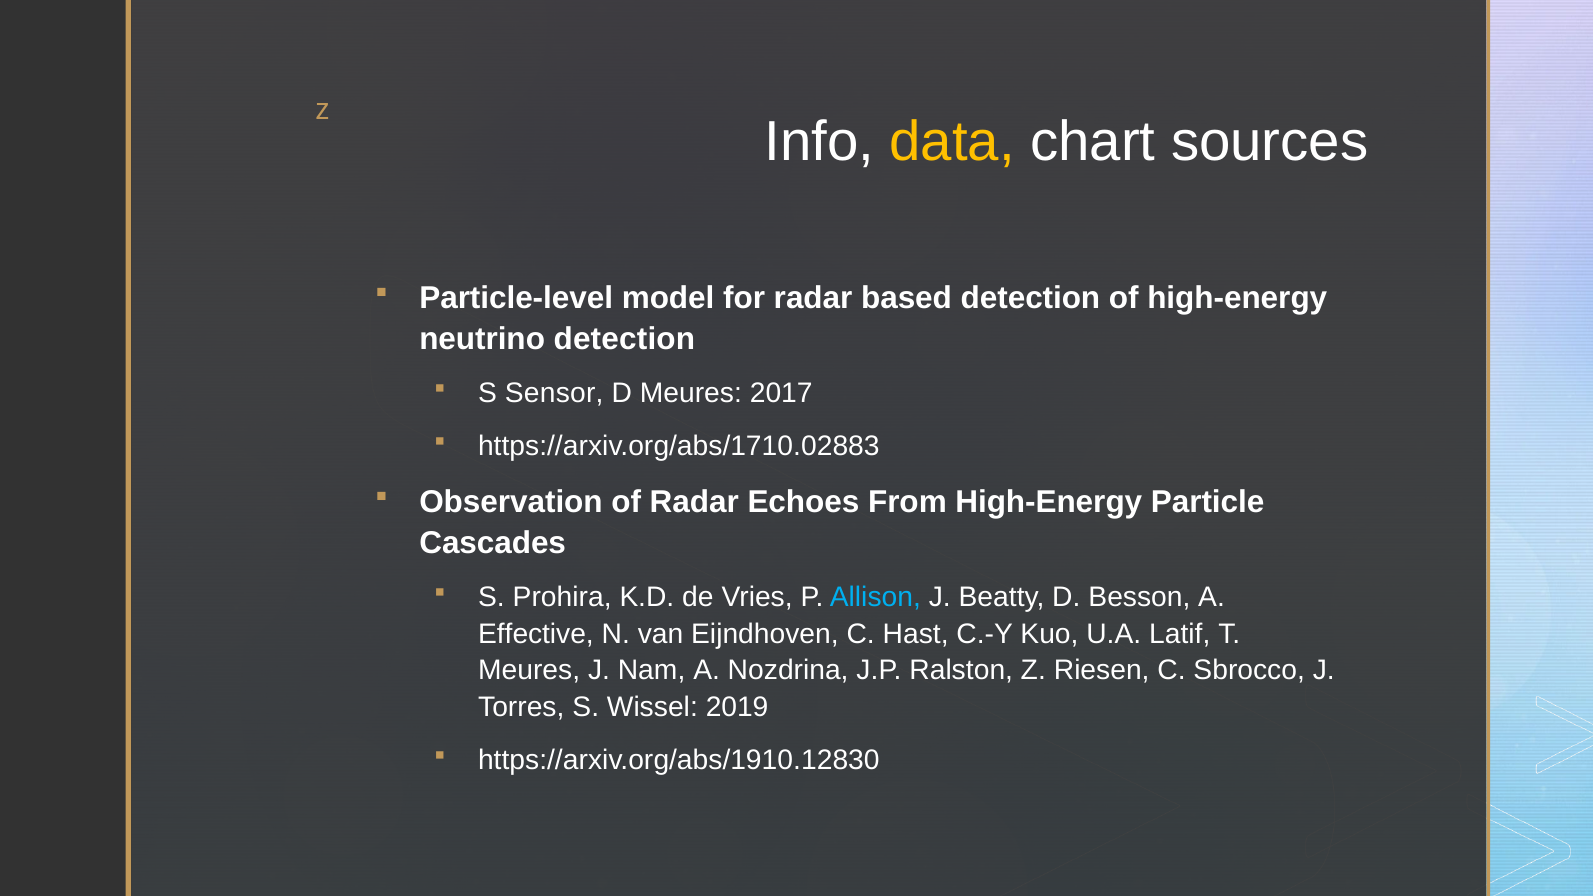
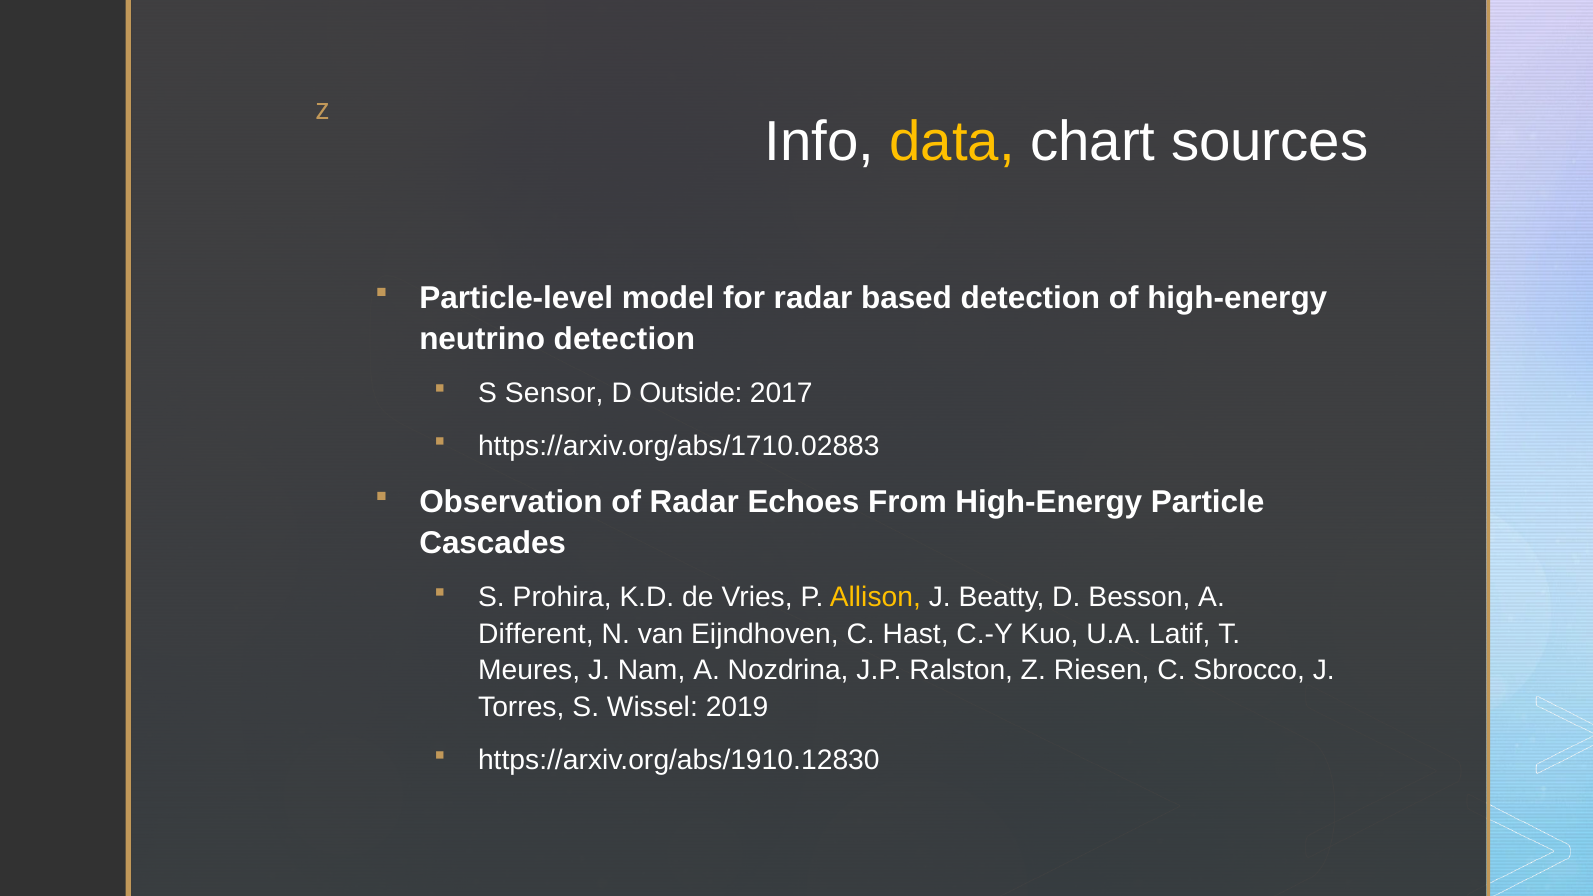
D Meures: Meures -> Outside (691, 394)
Allison colour: light blue -> yellow (875, 598)
Effective: Effective -> Different (536, 634)
